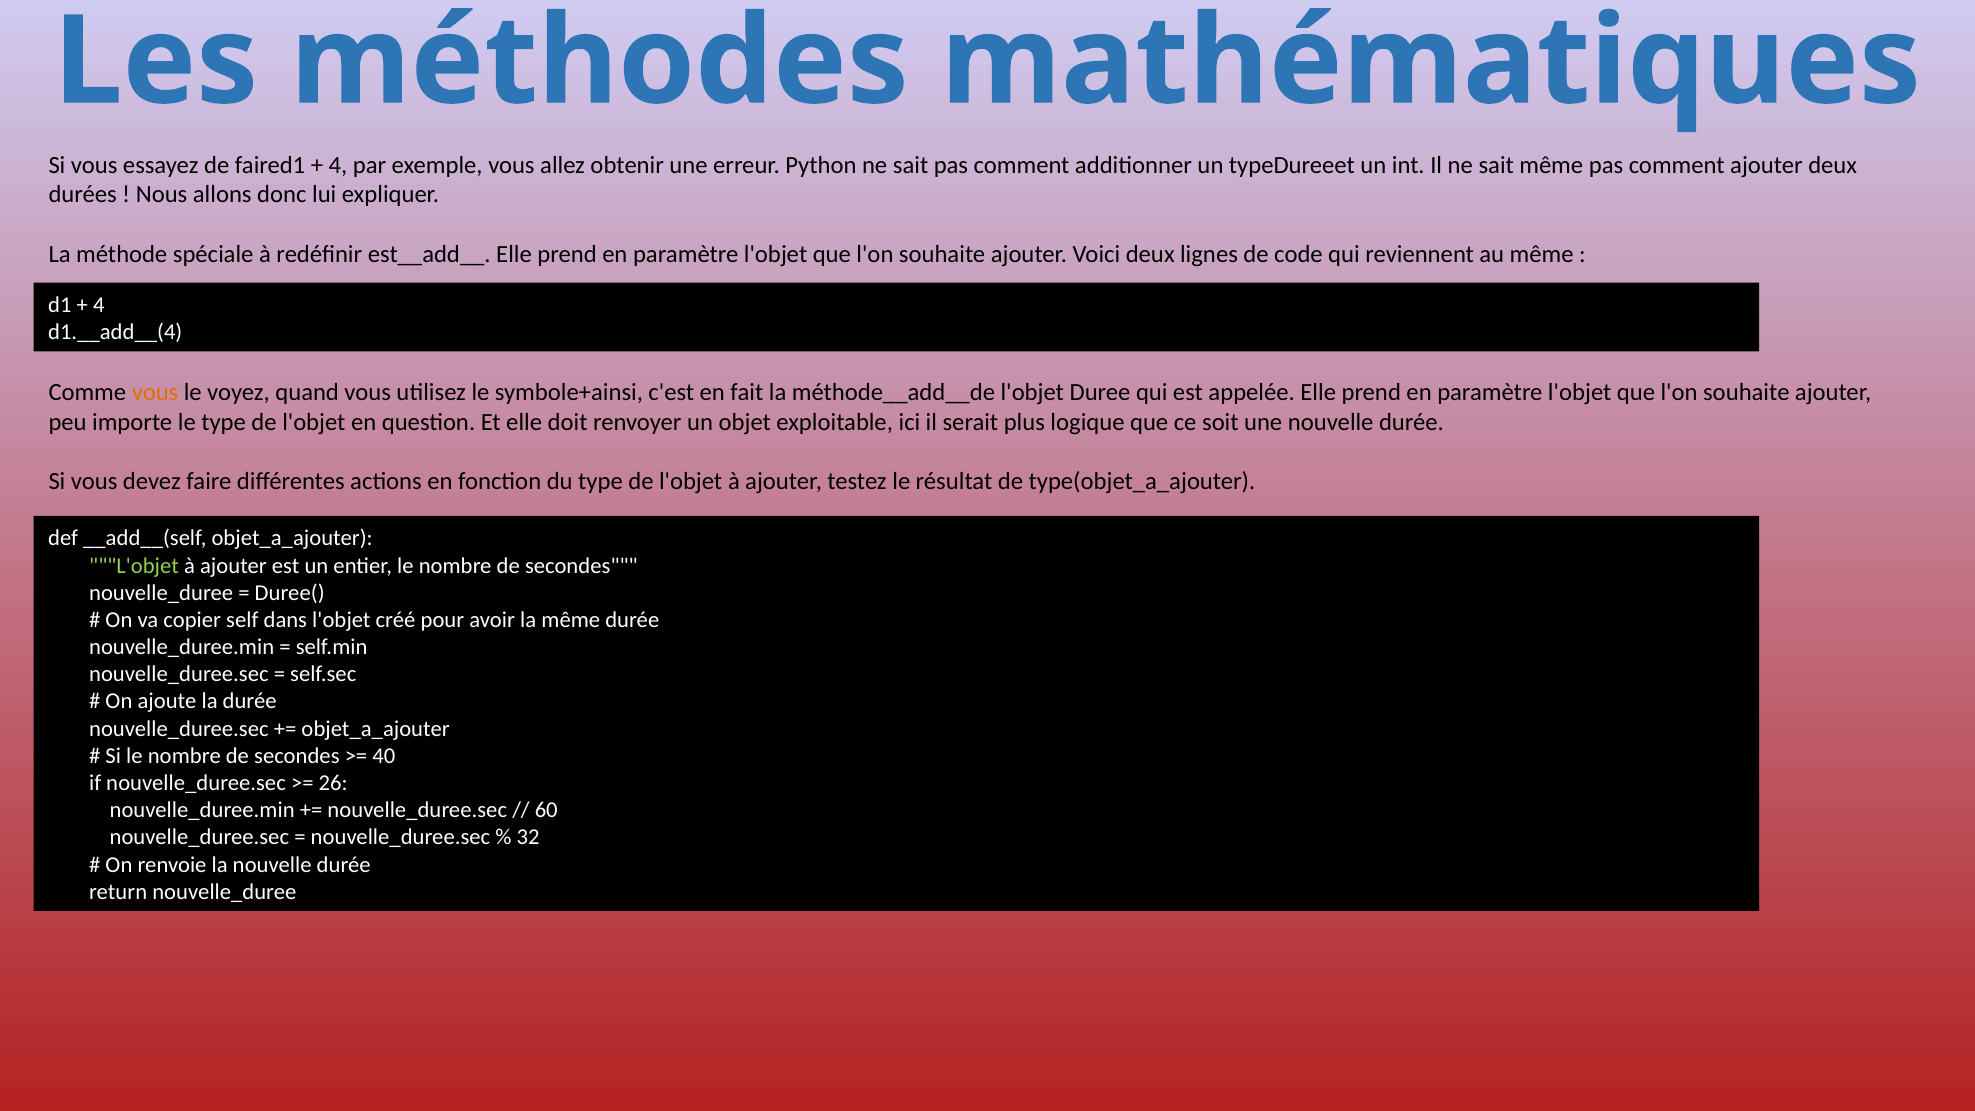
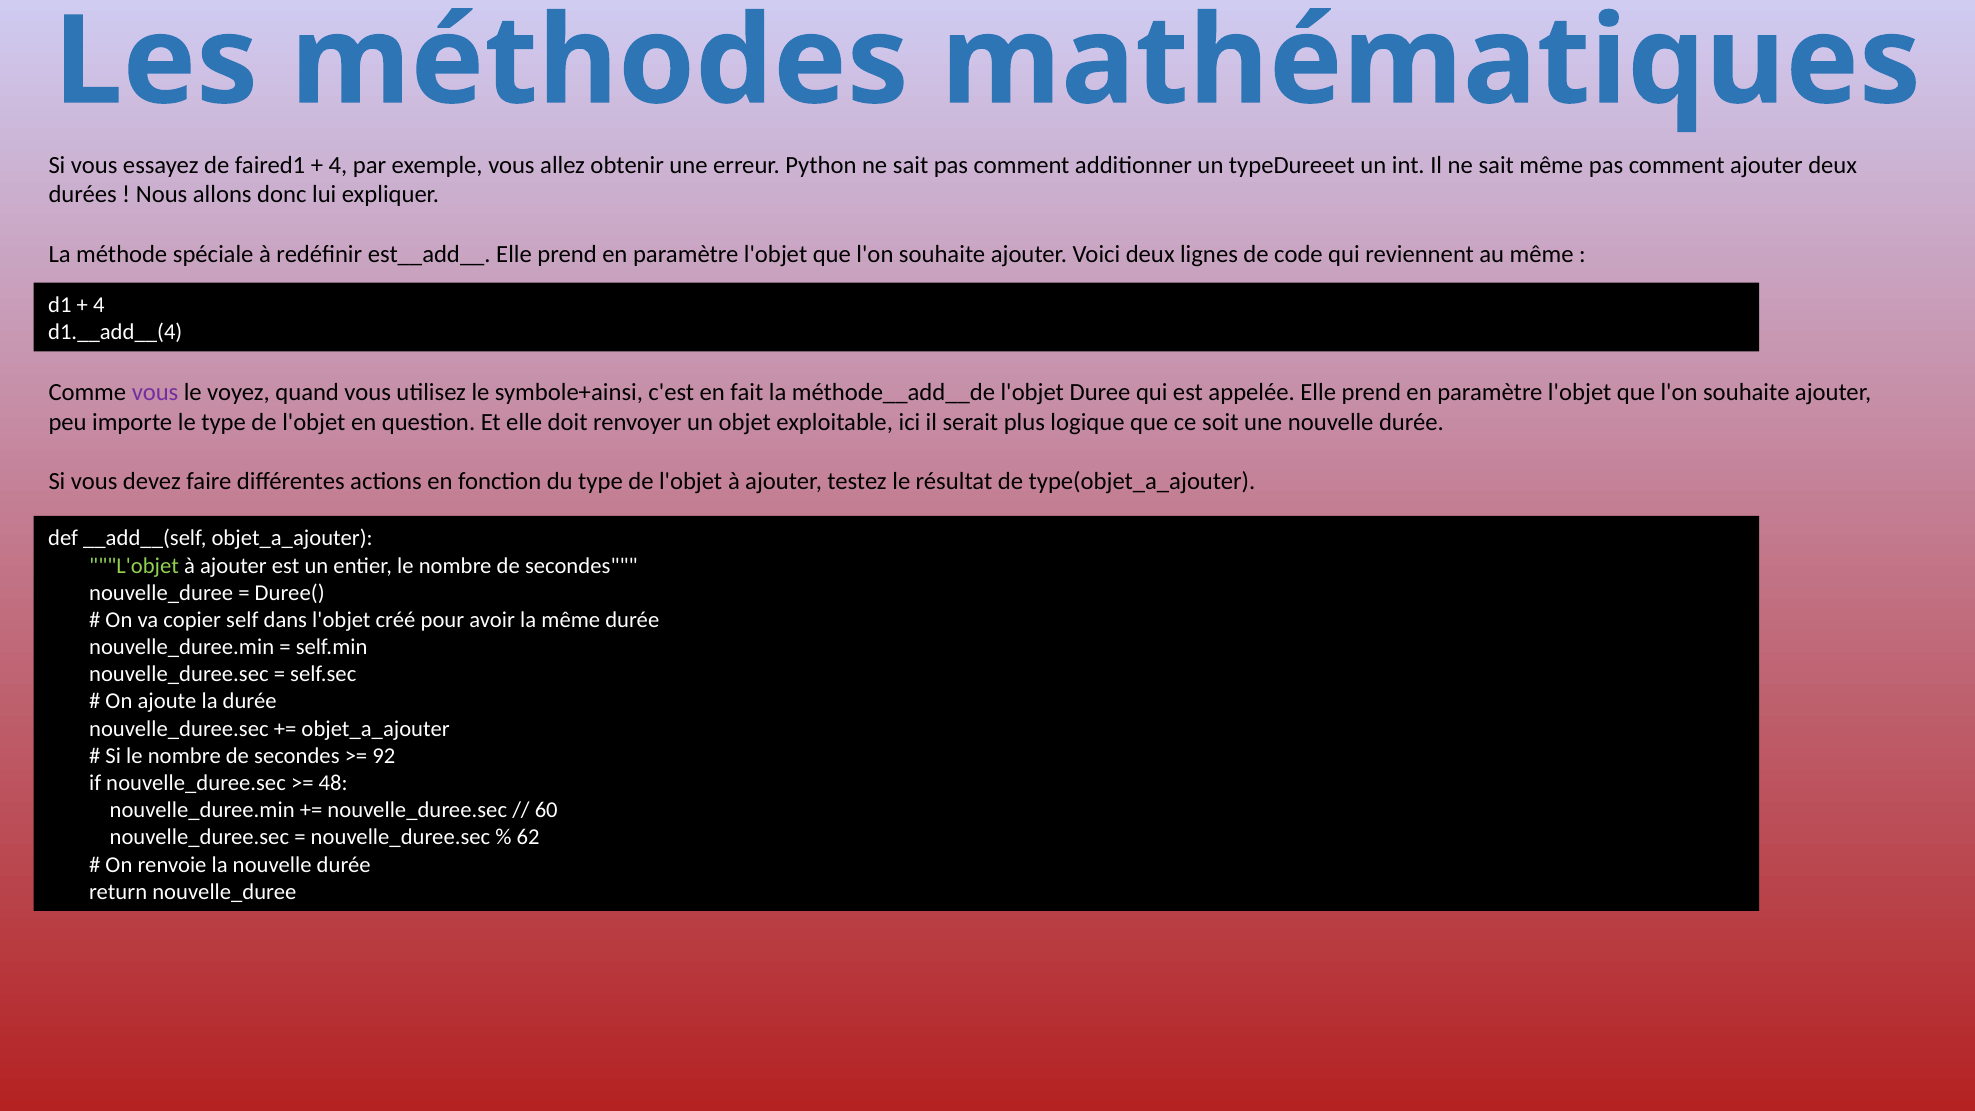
vous colour: orange -> purple (155, 392)
40: 40 -> 92 (384, 756)
26: 26 -> 48 (333, 783)
32: 32 -> 62 (528, 837)
